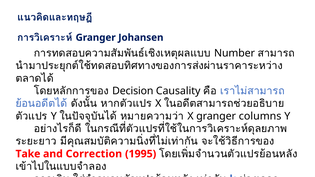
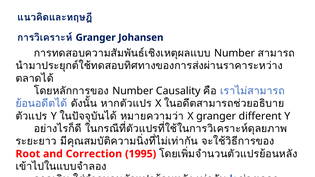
Decision: Decision -> Number (133, 91)
columns: columns -> different (260, 116)
Take: Take -> Root (28, 154)
